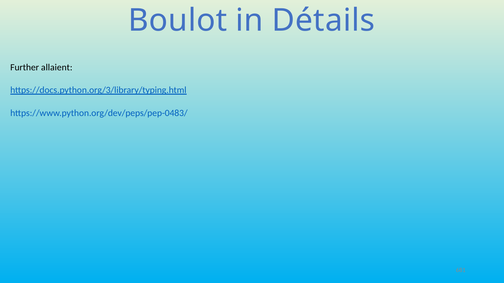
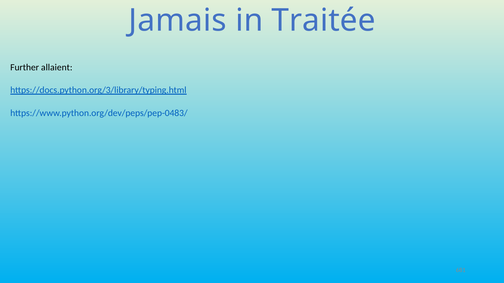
Boulot: Boulot -> Jamais (178, 21)
Détails: Détails -> Traitée (324, 21)
